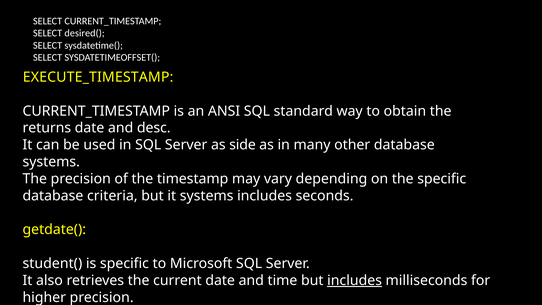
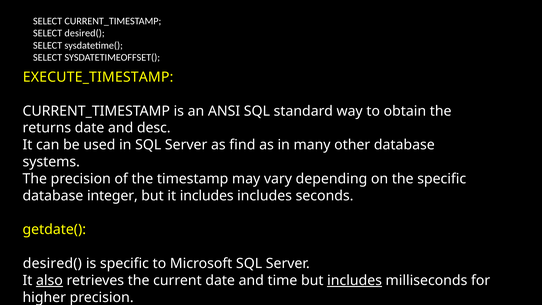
side: side -> find (242, 145)
criteria: criteria -> integer (112, 196)
it systems: systems -> includes (207, 196)
student(: student( -> desired( (52, 263)
also underline: none -> present (49, 280)
